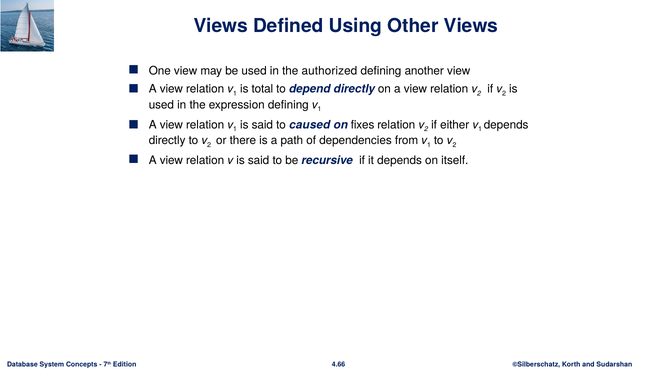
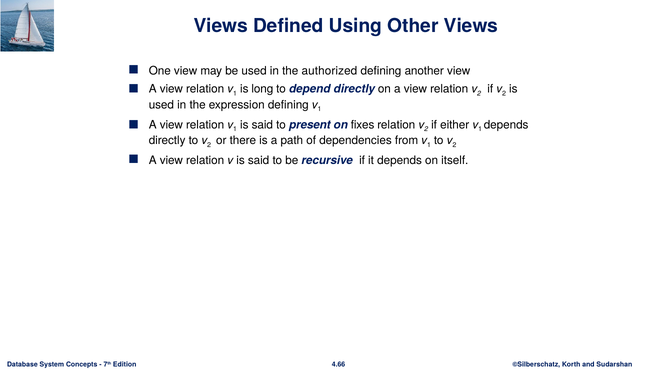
total: total -> long (262, 89)
caused: caused -> present (310, 125)
